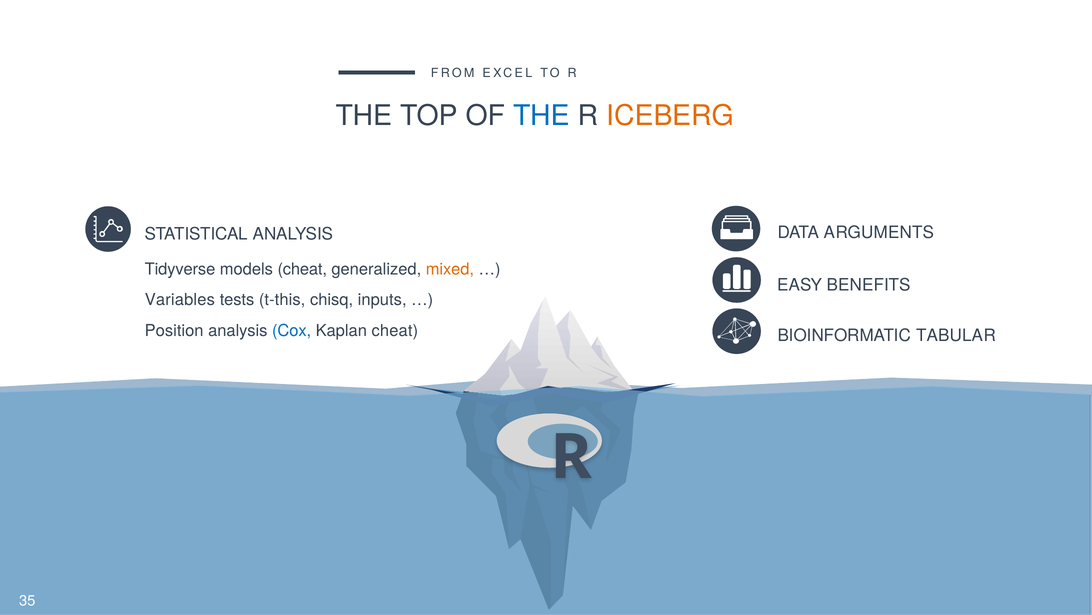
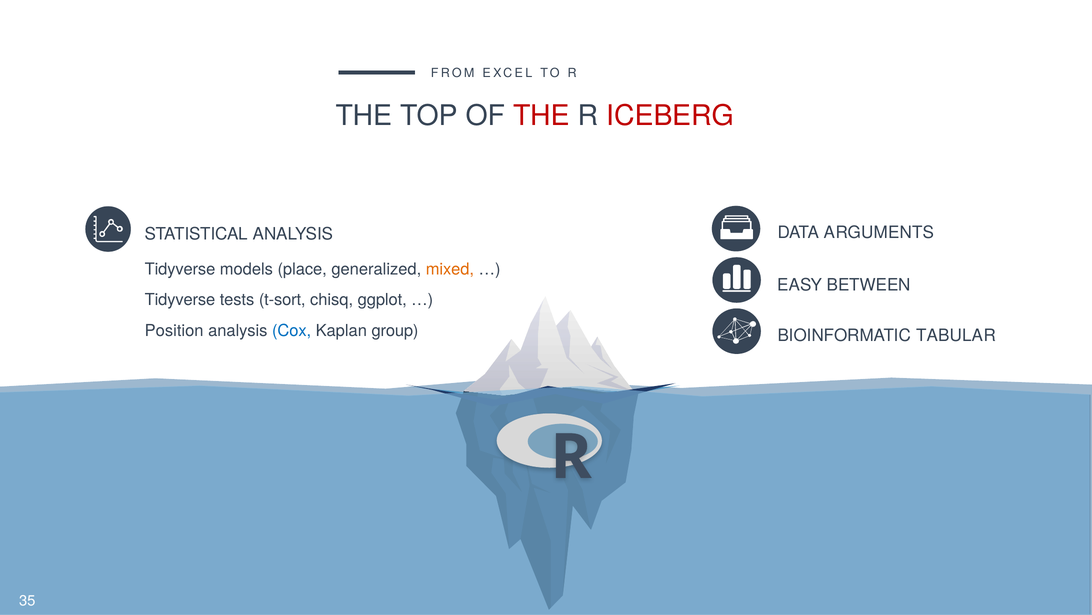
THE colour: blue -> red (541, 116)
ICEBERG colour: orange -> red (670, 116)
models cheat: cheat -> place (302, 269)
BENEFITS: BENEFITS -> BETWEEN (869, 285)
Variables: Variables -> Tidyverse (180, 300)
t-this: t-this -> t-sort (282, 300)
inputs: inputs -> ggplot (382, 300)
Kaplan cheat: cheat -> group (395, 331)
